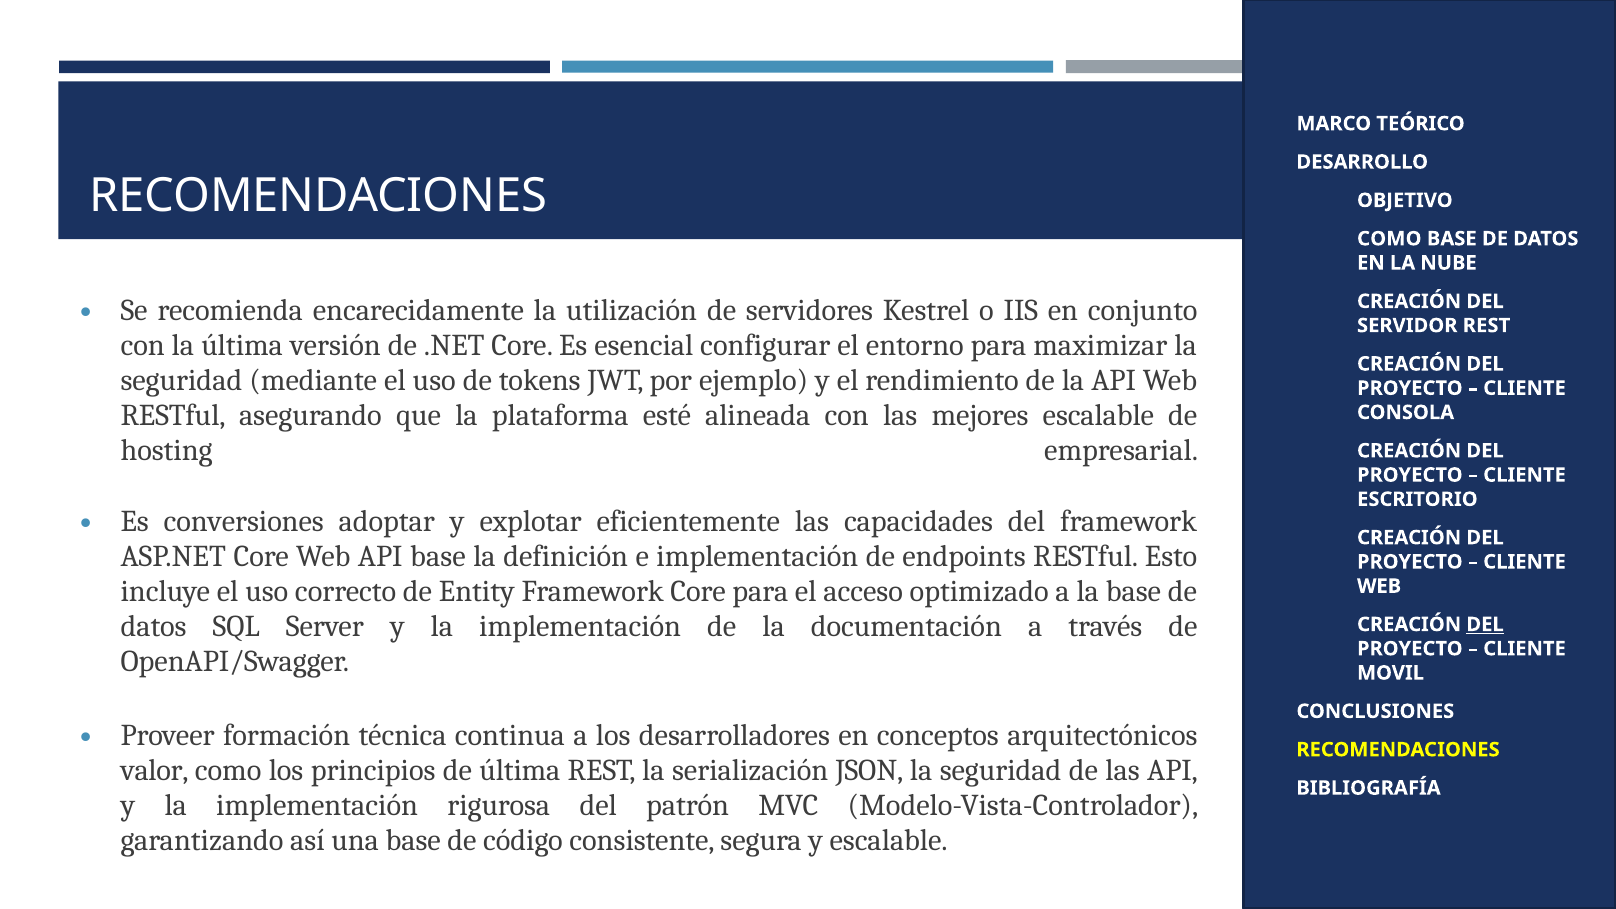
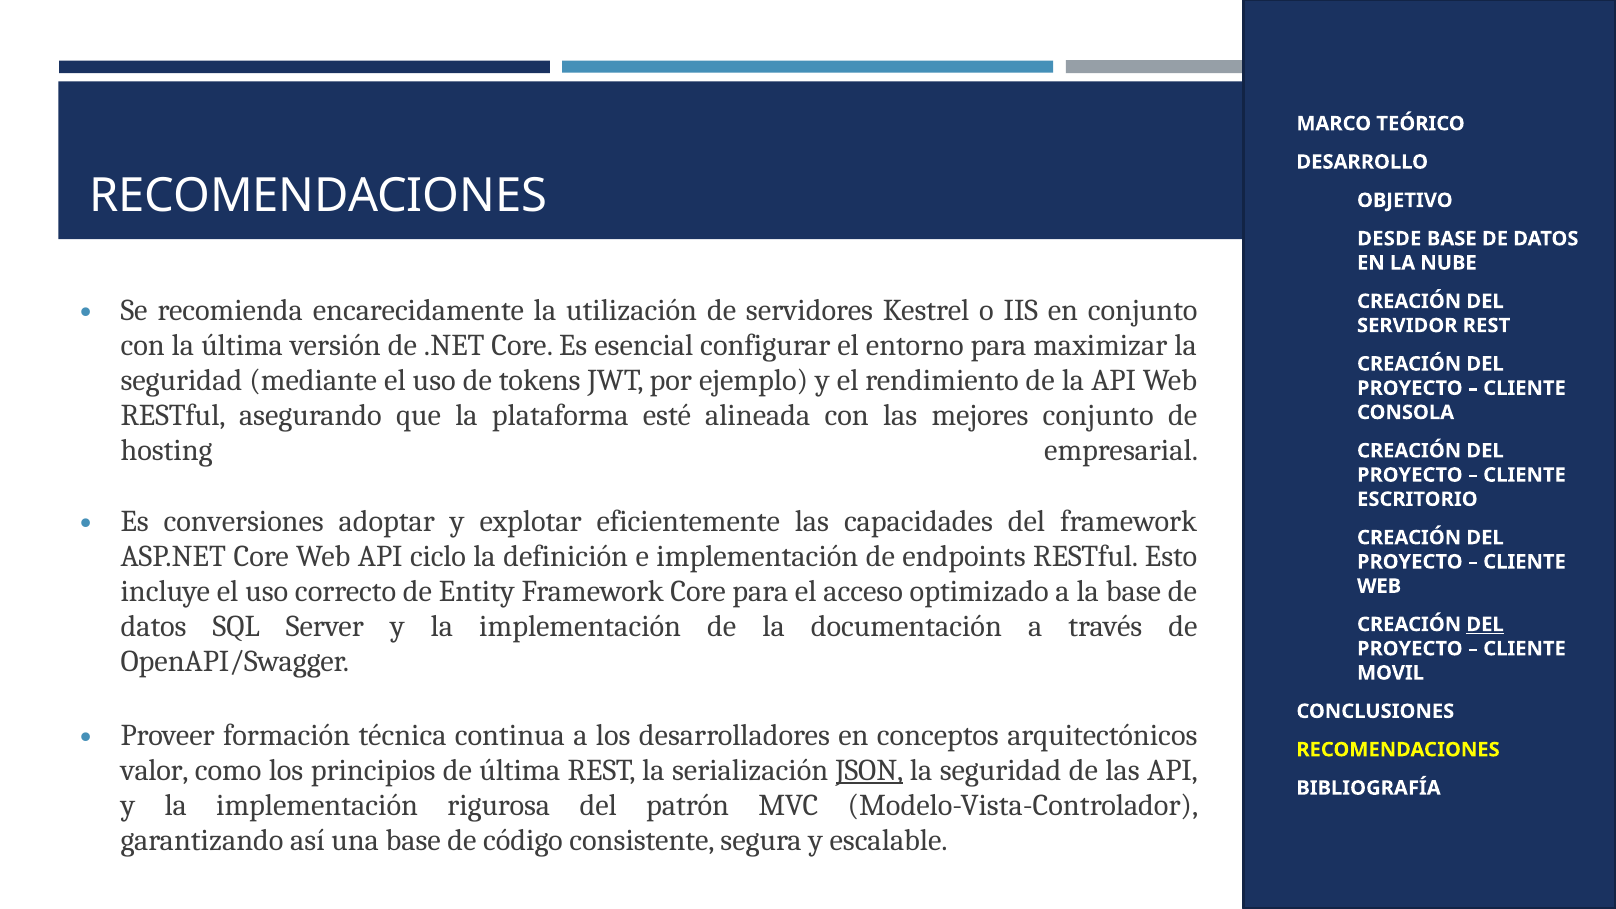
COMO: COMO -> DESDE (1389, 239)
mejores escalable: escalable -> conjunto (1098, 415)
API base: base -> ciclo (438, 556)
JSON underline: none -> present (869, 770)
